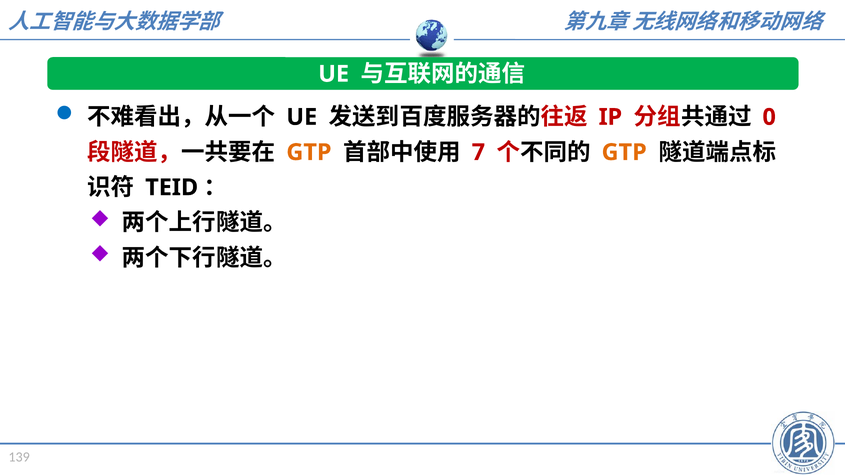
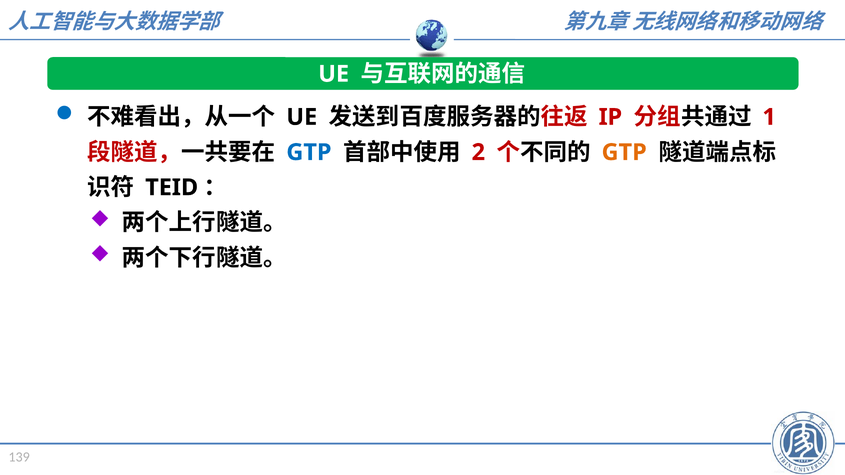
0: 0 -> 1 (769, 117)
GTP colour: orange -> blue (309, 152)
7: 7 -> 2 (478, 152)
